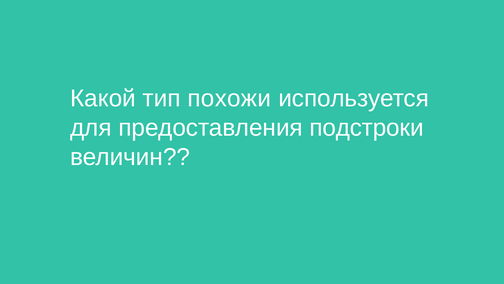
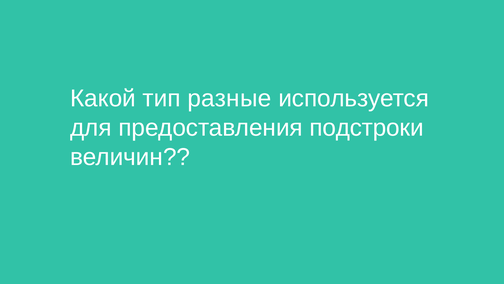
похожи: похожи -> разные (229, 98)
